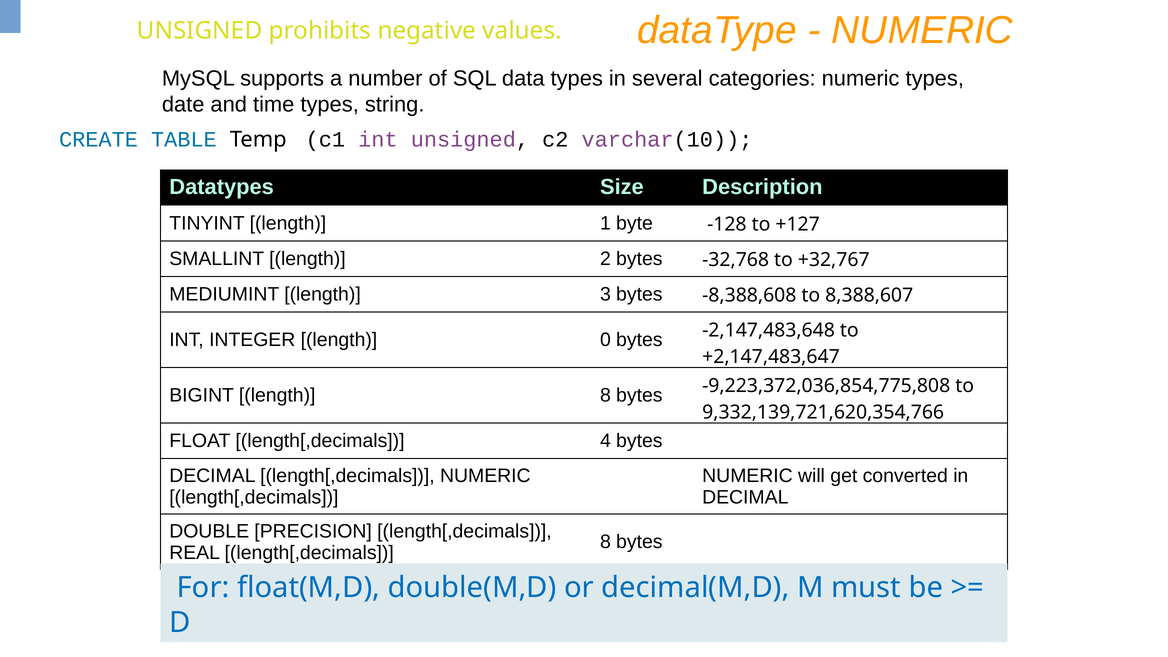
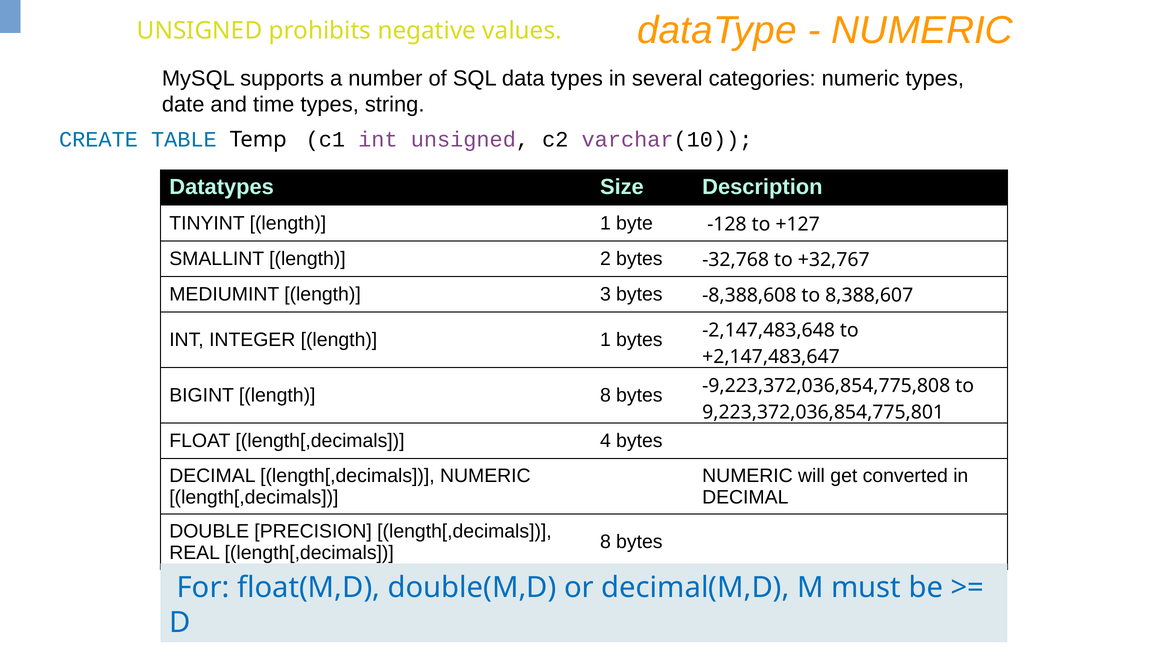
INTEGER length 0: 0 -> 1 (605, 340)
9,332,139,721,620,354,766: 9,332,139,721,620,354,766 -> 9,223,372,036,854,775,801 (823, 412)
